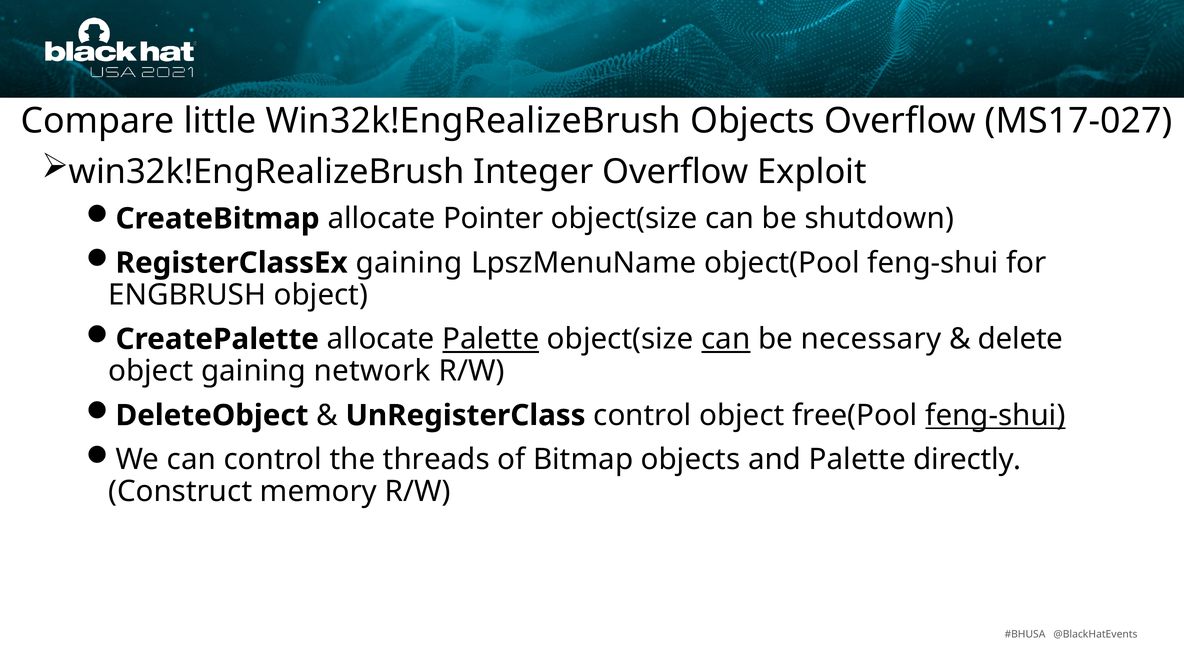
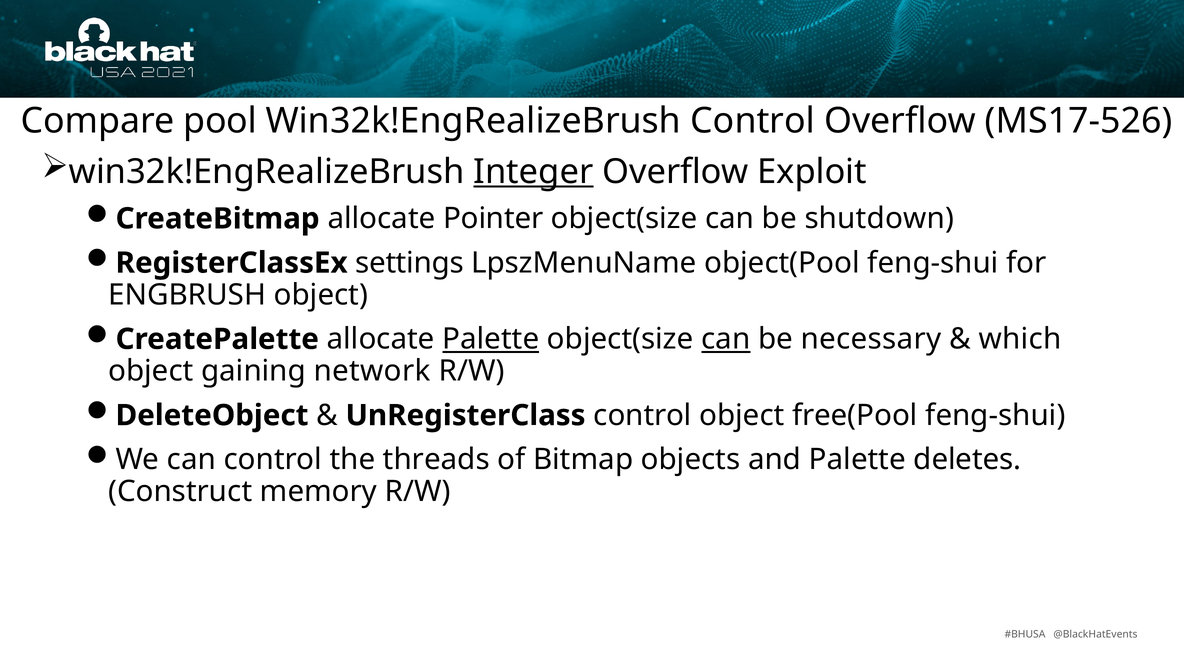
little: little -> pool (220, 121)
Win32k!EngRealizeBrush Objects: Objects -> Control (753, 121)
MS17-027: MS17-027 -> MS17-526 (1079, 121)
Integer underline: none -> present (533, 172)
RegisterClassEx gaining: gaining -> settings (410, 263)
delete: delete -> which (1020, 339)
feng-shui underline: present -> none (995, 415)
directly: directly -> deletes (967, 460)
